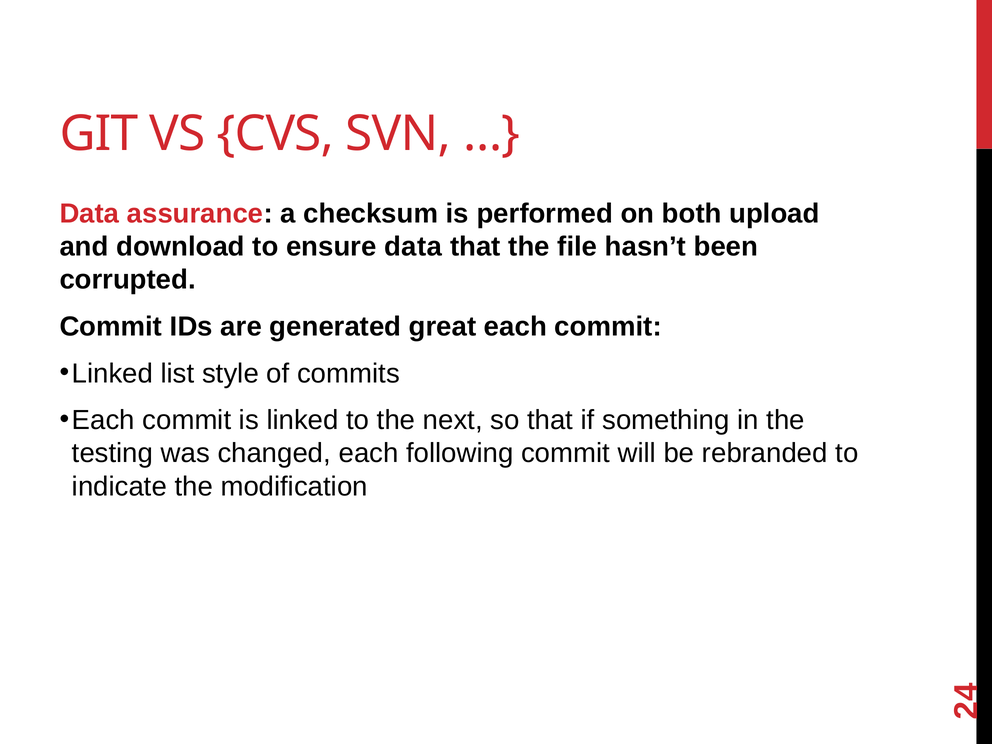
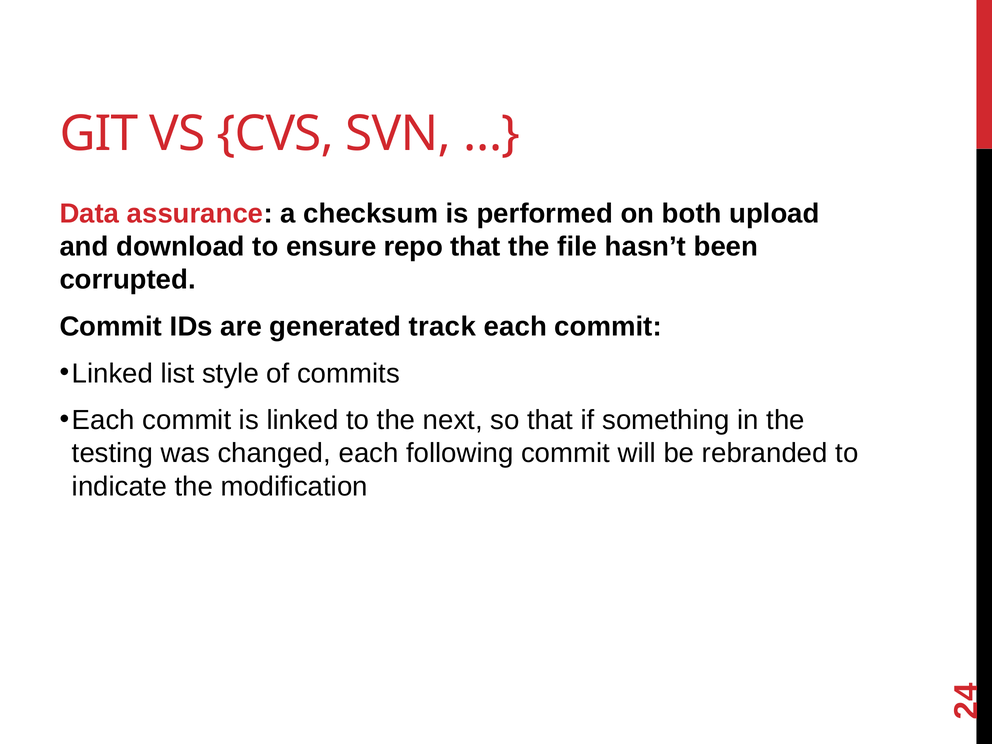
ensure data: data -> repo (413, 247)
great: great -> track (442, 327)
